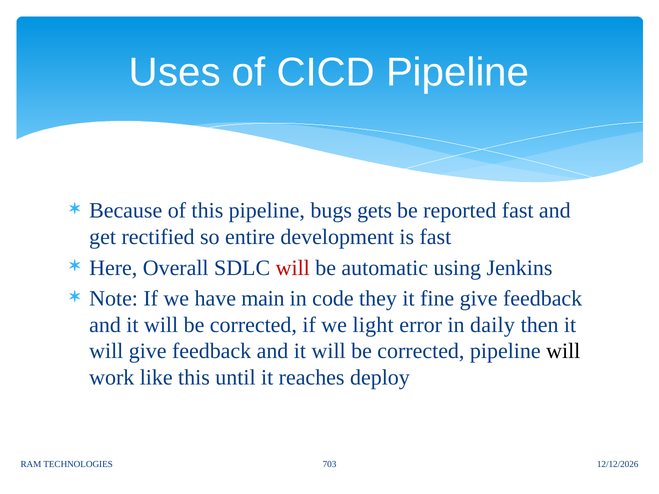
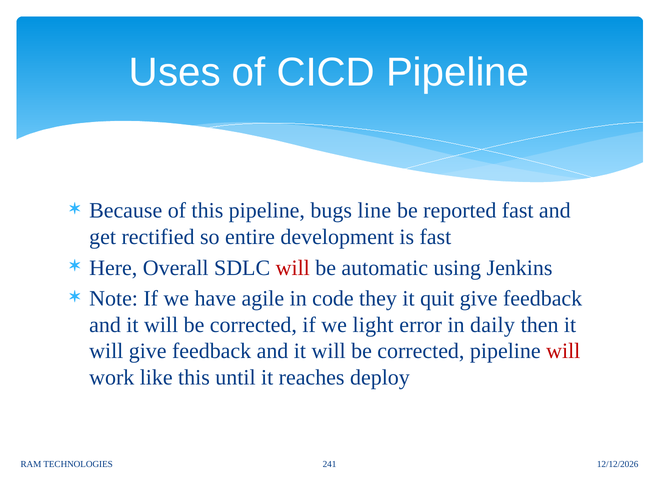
gets: gets -> line (374, 211)
main: main -> agile (263, 299)
fine: fine -> quit (437, 299)
will colour: black -> red (563, 351)
703: 703 -> 241 (330, 464)
